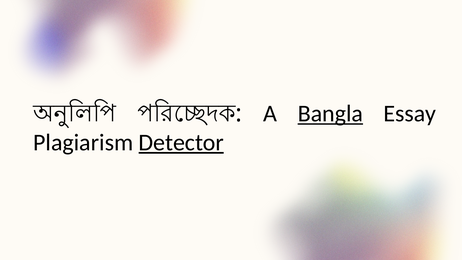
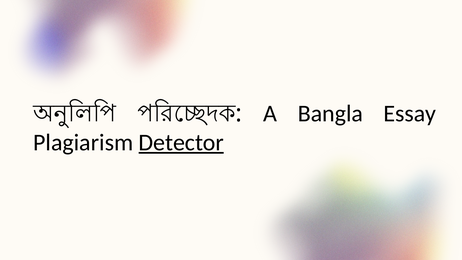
Bangla underline: present -> none (330, 114)
